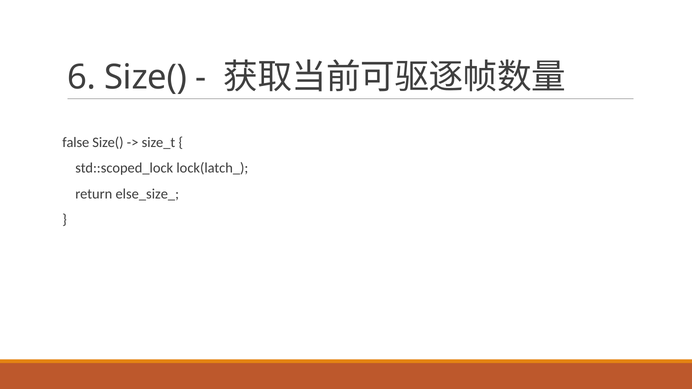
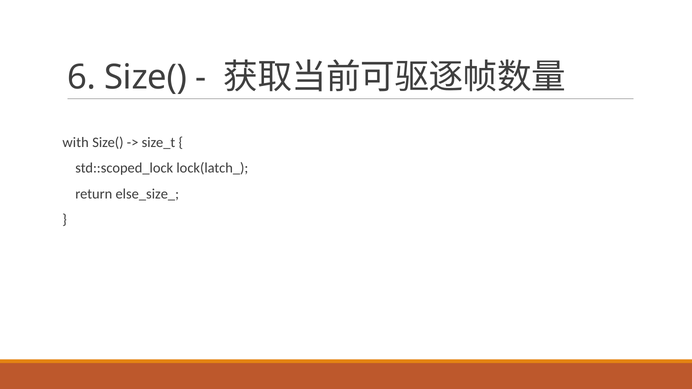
false: false -> with (76, 142)
